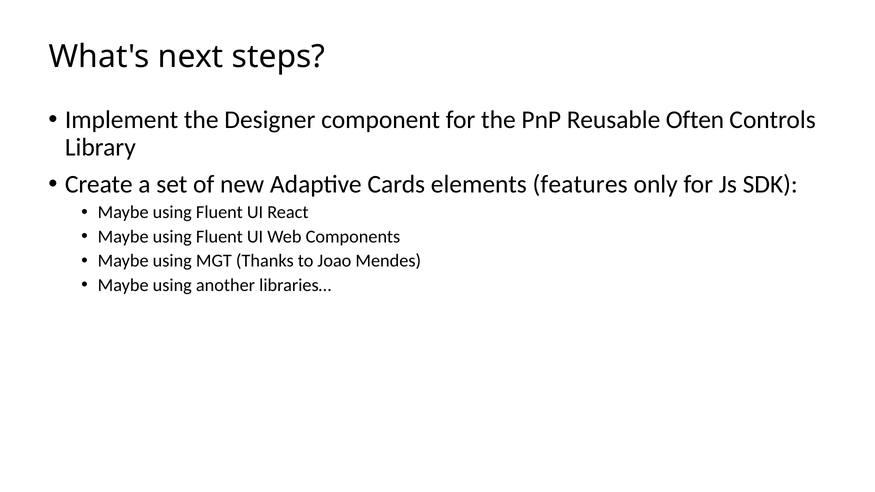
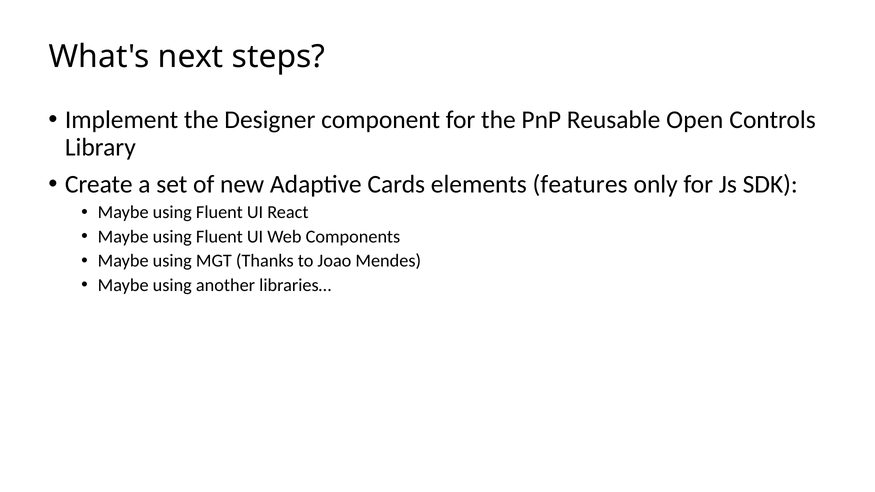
Often: Often -> Open (695, 120)
